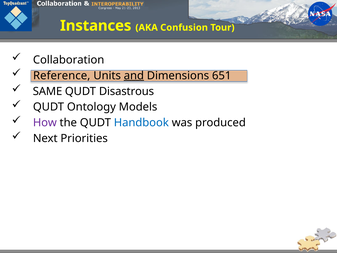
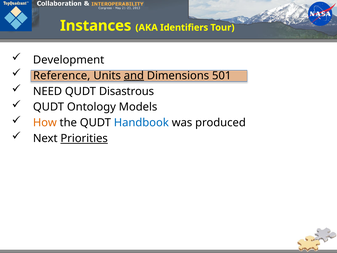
Confusion: Confusion -> Identifiers (184, 28)
Collaboration: Collaboration -> Development (69, 60)
651: 651 -> 501 (222, 75)
SAME: SAME -> NEED (48, 91)
How colour: purple -> orange (45, 123)
Priorities underline: none -> present (84, 138)
